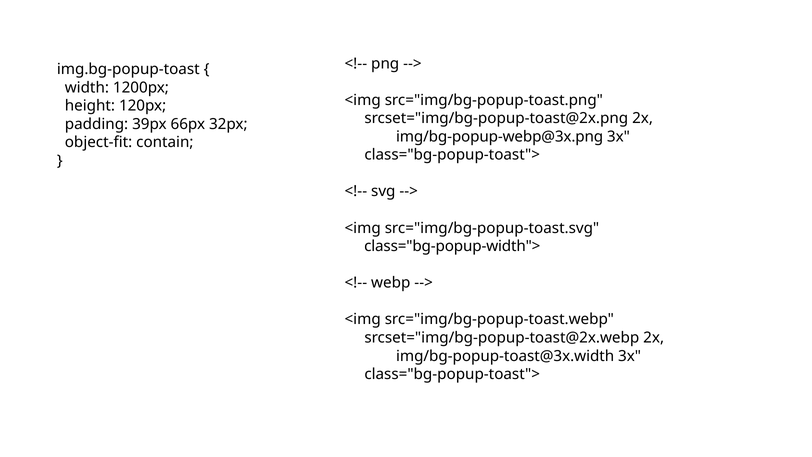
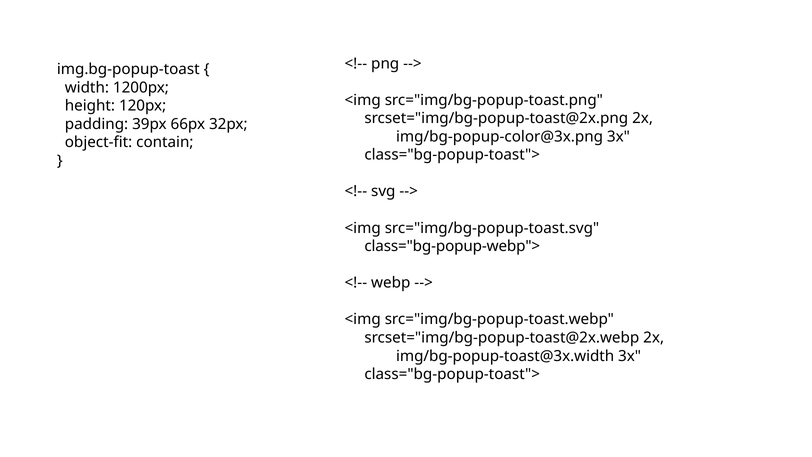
img/bg-popup-webp@3x.png: img/bg-popup-webp@3x.png -> img/bg-popup-color@3x.png (500, 137)
class="bg-popup-width">: class="bg-popup-width"> -> class="bg-popup-webp"> (452, 246)
